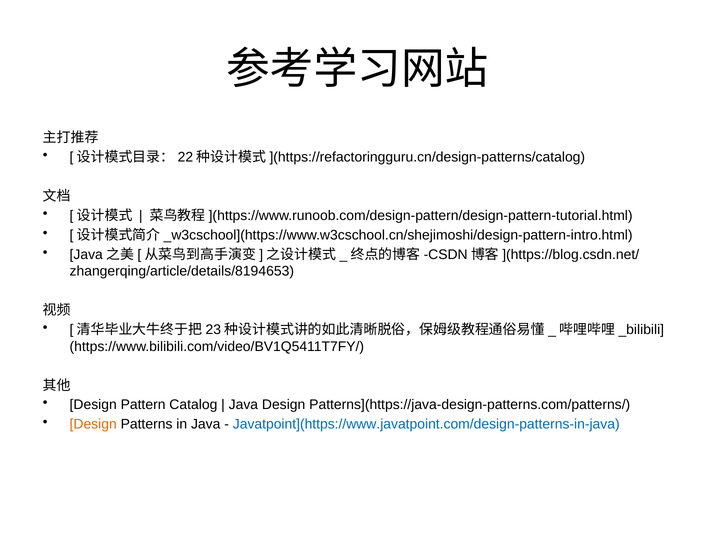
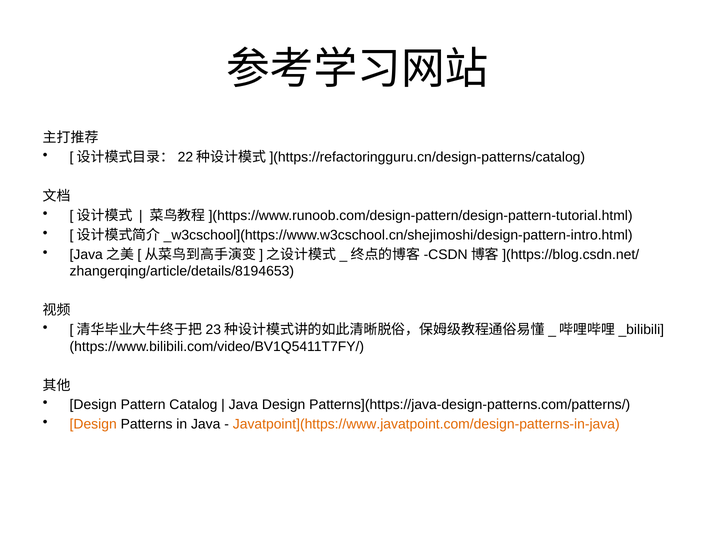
Javatpoint](https://www.javatpoint.com/design-patterns-in-java colour: blue -> orange (426, 425)
